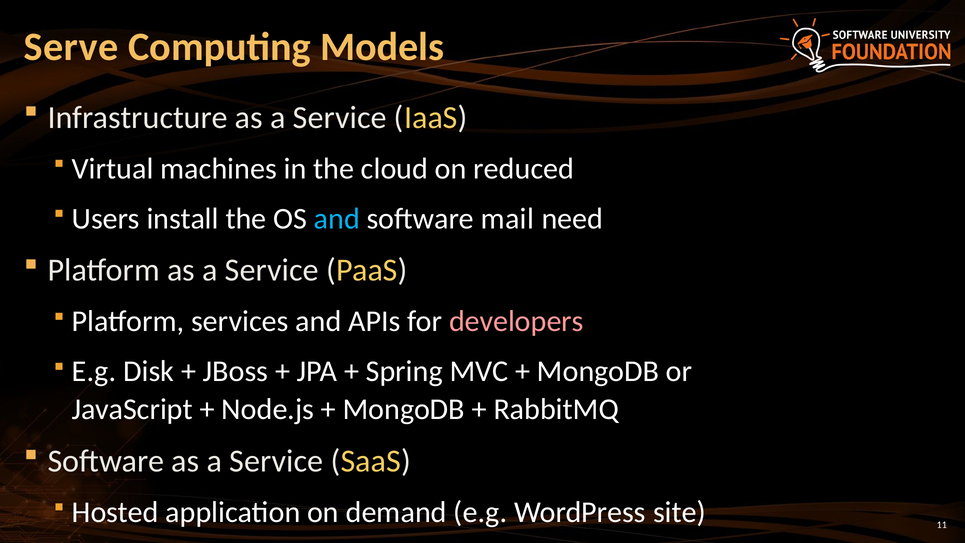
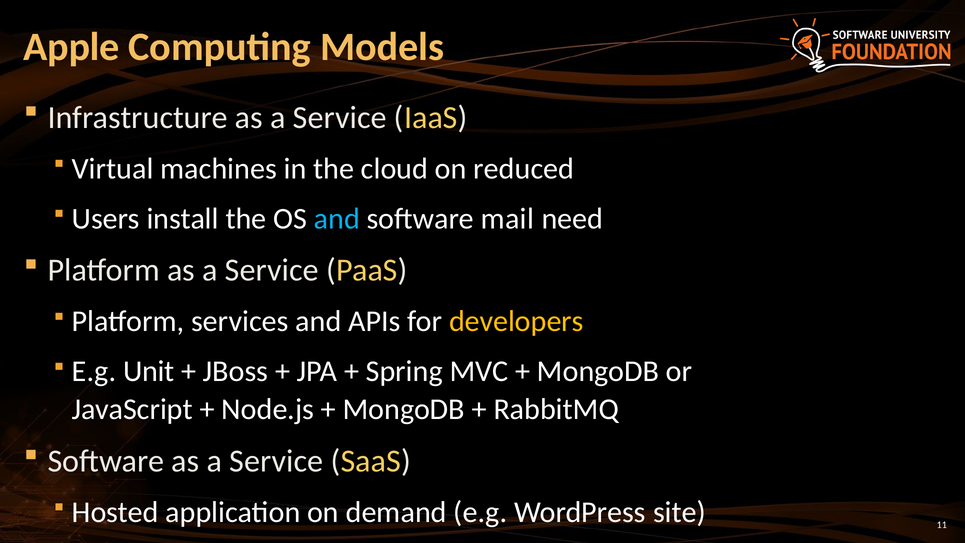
Serve: Serve -> Apple (72, 47)
developers colour: pink -> yellow (516, 321)
Disk: Disk -> Unit (149, 371)
